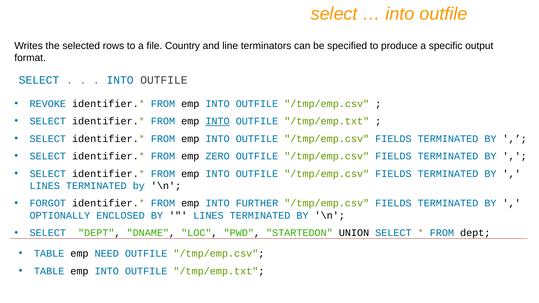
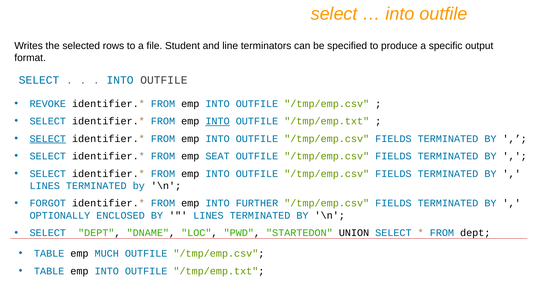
Country: Country -> Student (182, 46)
SELECT underline: none -> present (48, 139)
ZERO: ZERO -> SEAT (218, 156)
NEED: NEED -> MUCH (107, 254)
